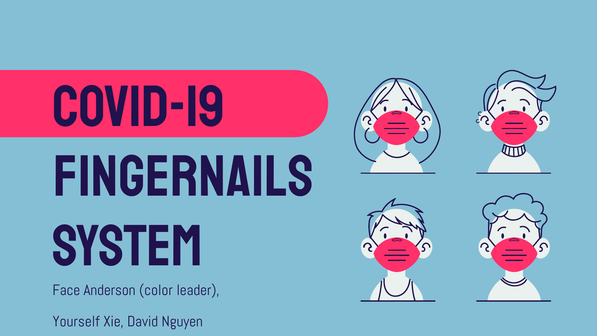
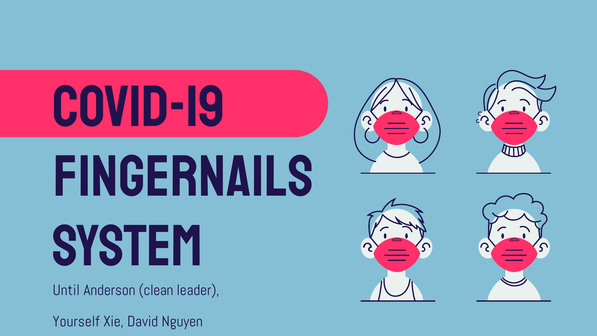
Face: Face -> Until (66, 290)
color: color -> clean (156, 290)
